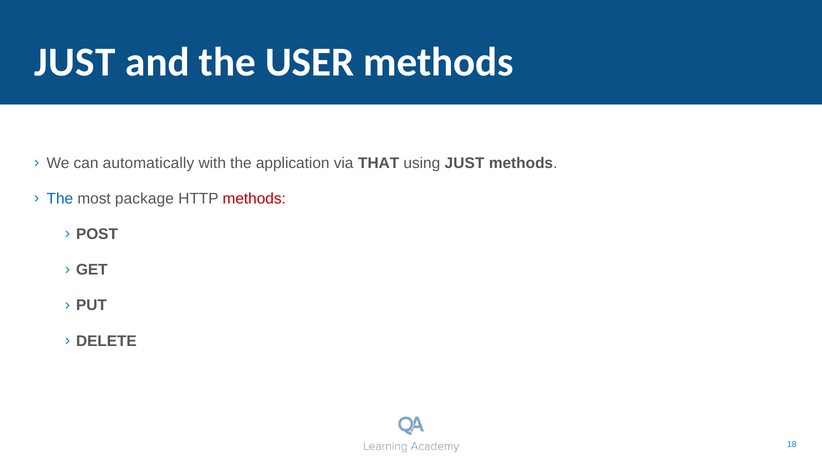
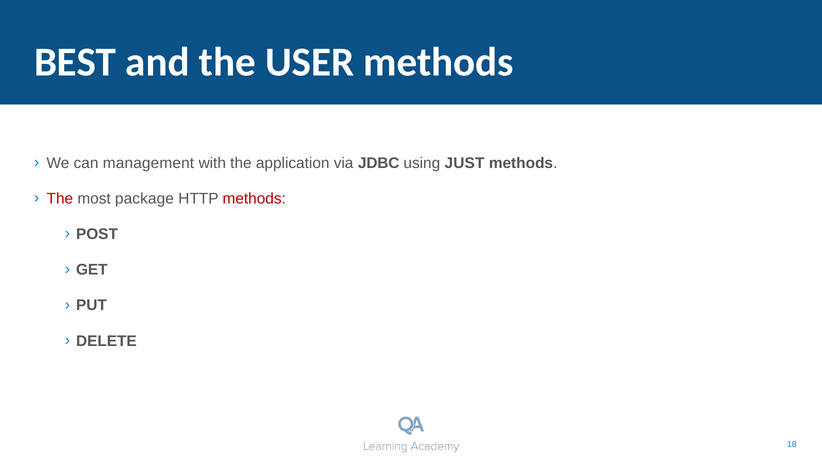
JUST: JUST -> BEST (75, 62)
automatically: automatically -> management (148, 163)
THAT: THAT -> JDBC (379, 163)
The colour: blue -> red (60, 199)
